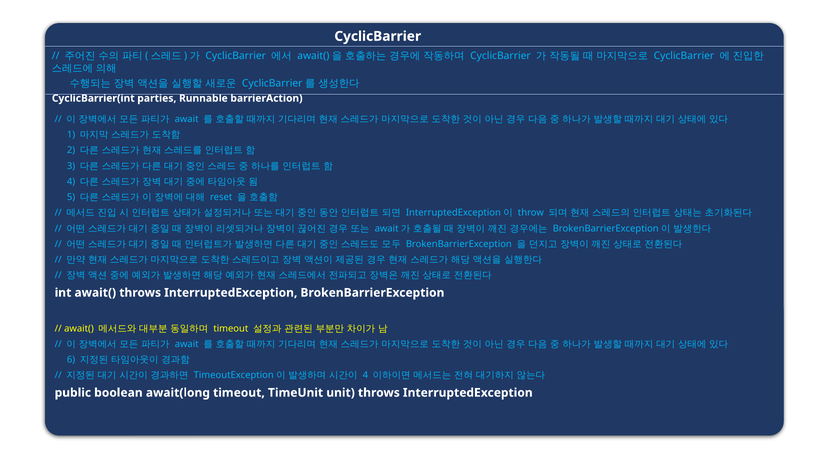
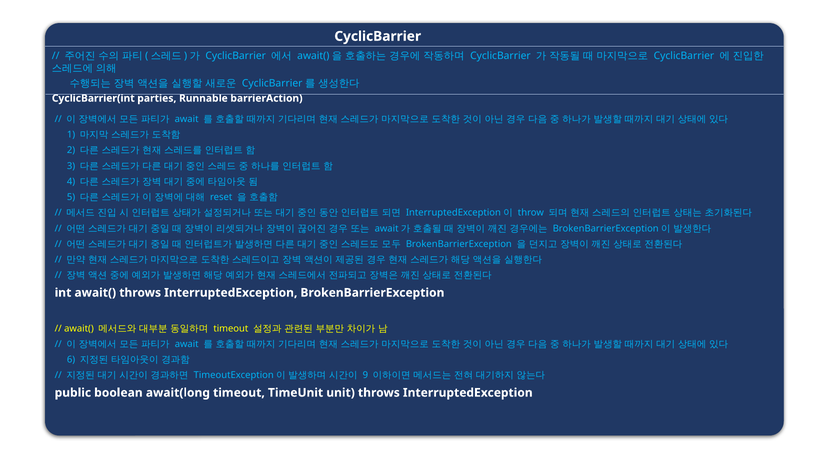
4: 4 -> 9 (365, 375)
